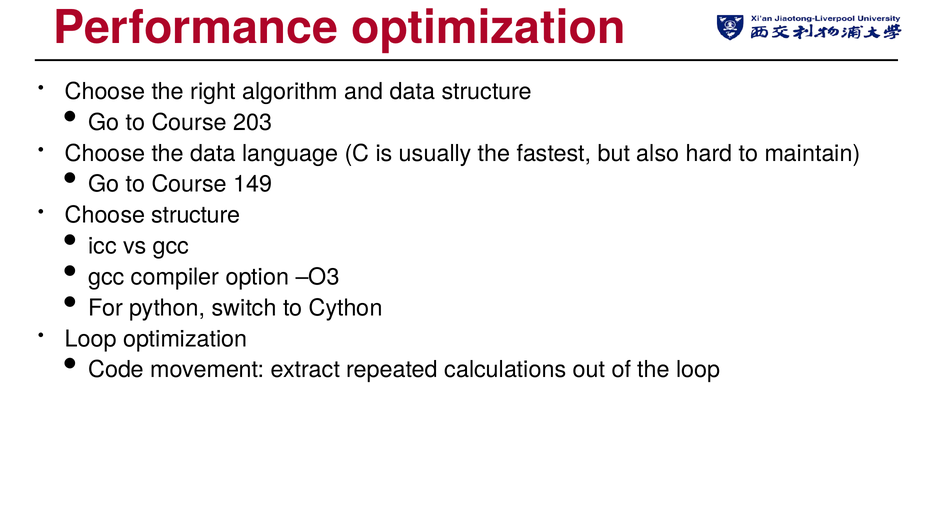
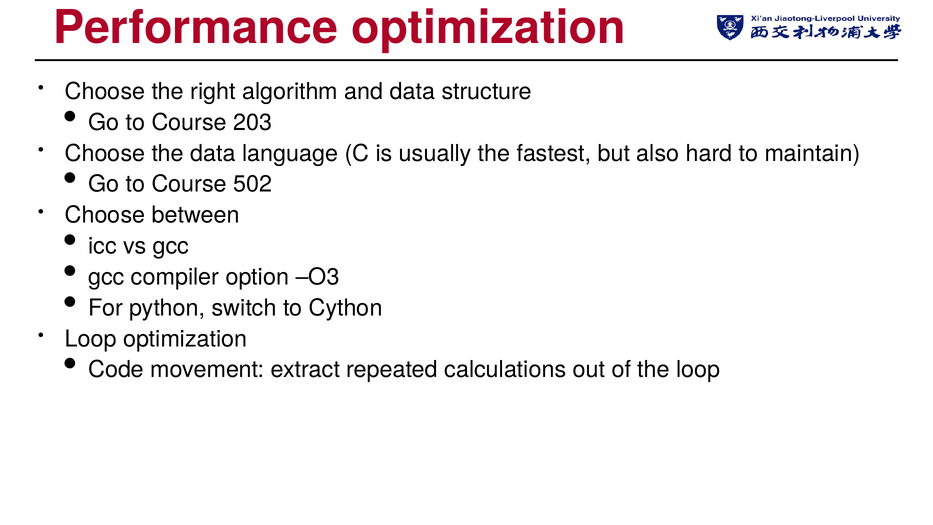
149: 149 -> 502 (253, 184)
Choose structure: structure -> between (196, 215)
